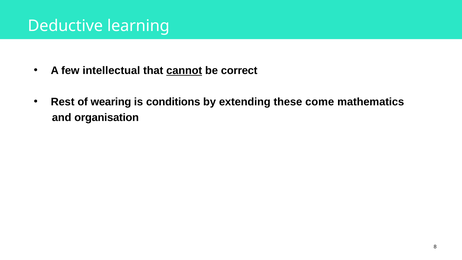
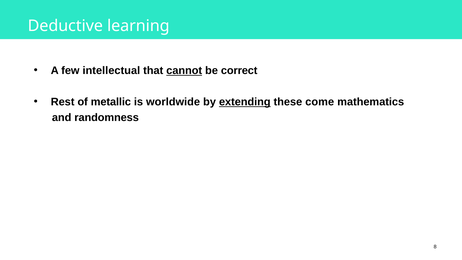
wearing: wearing -> metallic (111, 102)
conditions: conditions -> worldwide (173, 102)
extending underline: none -> present (245, 102)
organisation: organisation -> randomness (107, 118)
